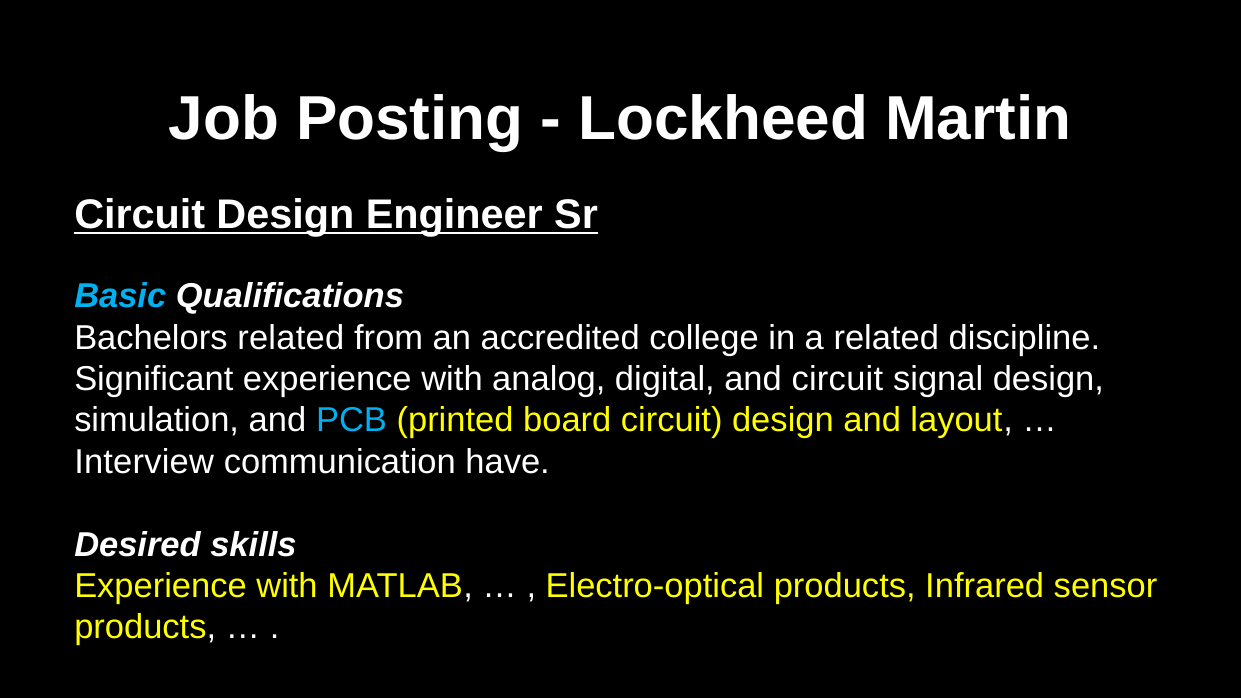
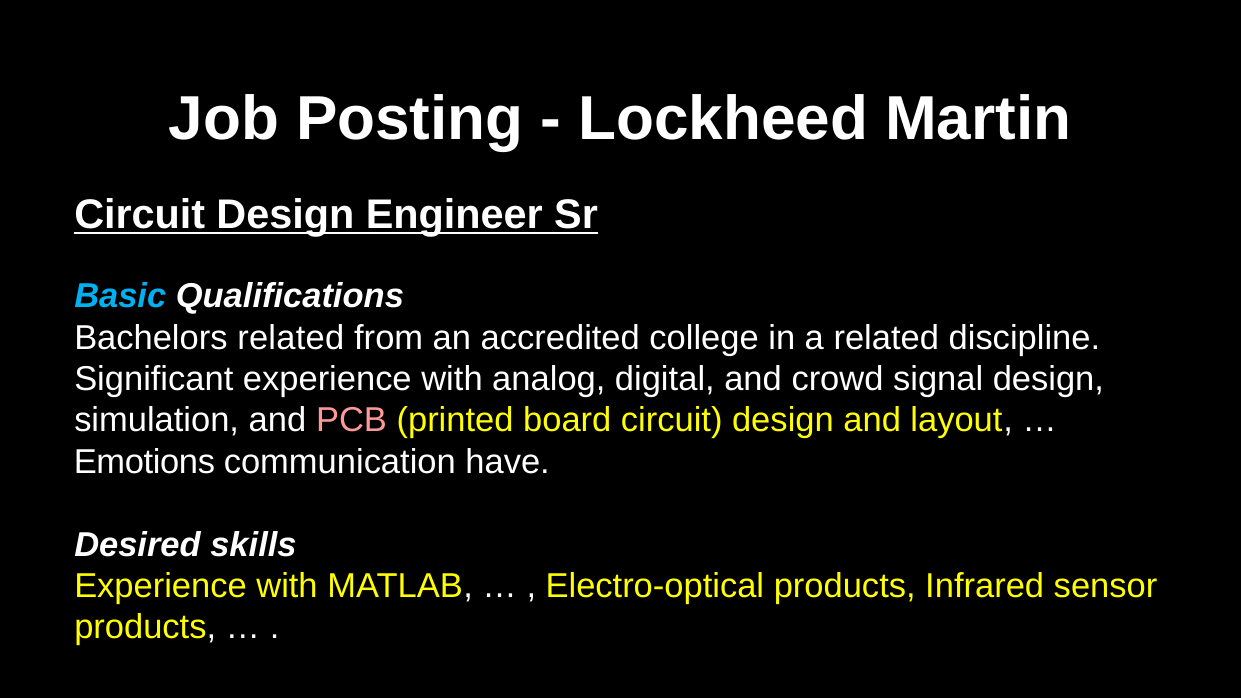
and circuit: circuit -> crowd (837, 379)
PCB colour: light blue -> pink (351, 421)
Interview: Interview -> Emotions (144, 462)
